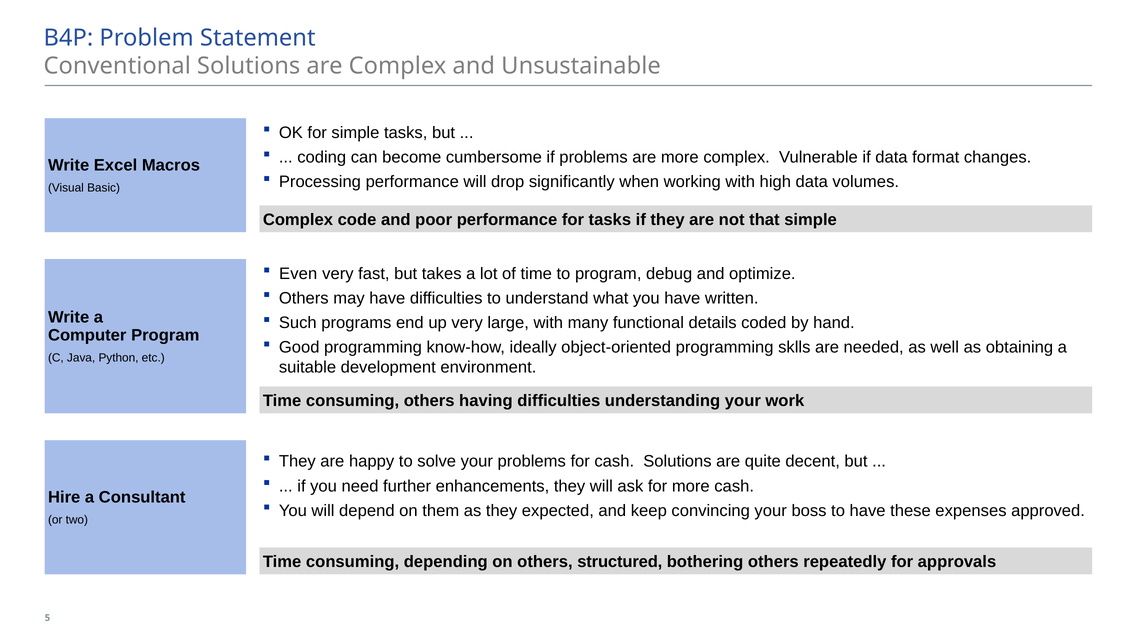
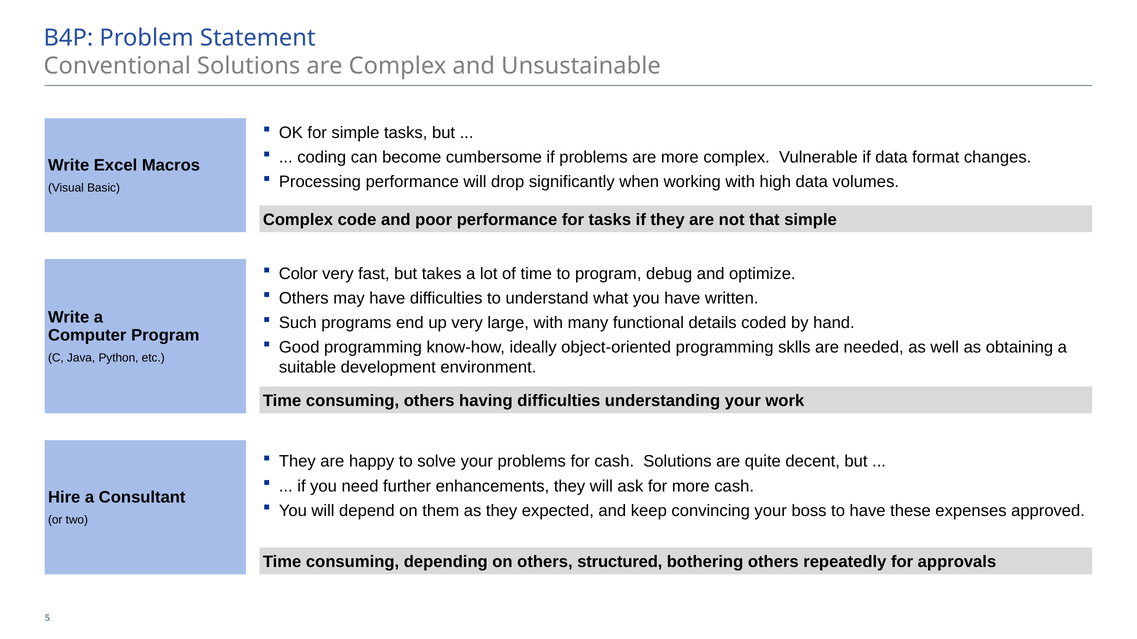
Even: Even -> Color (298, 274)
